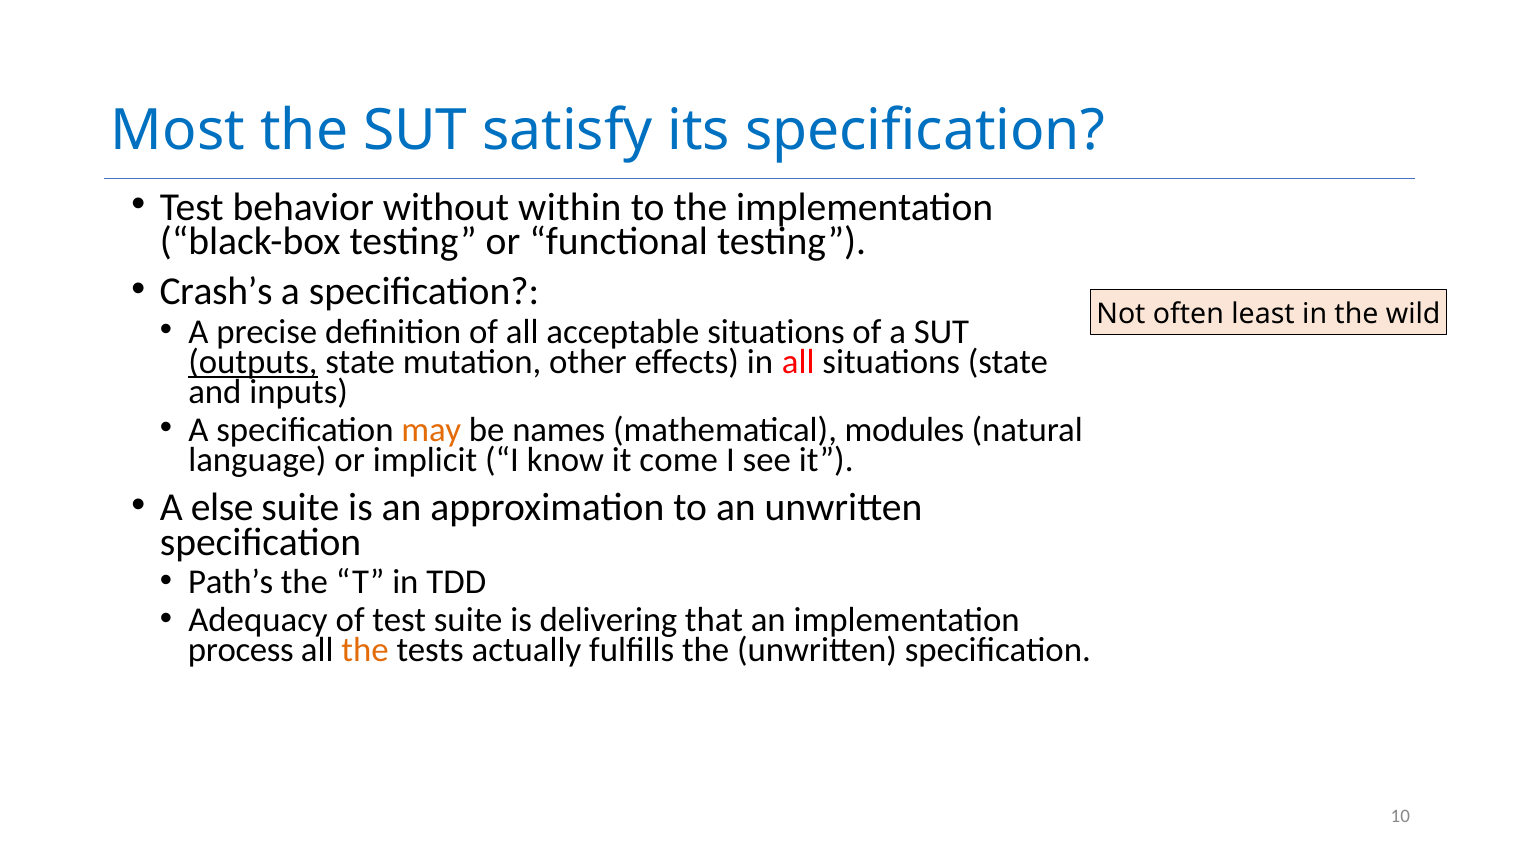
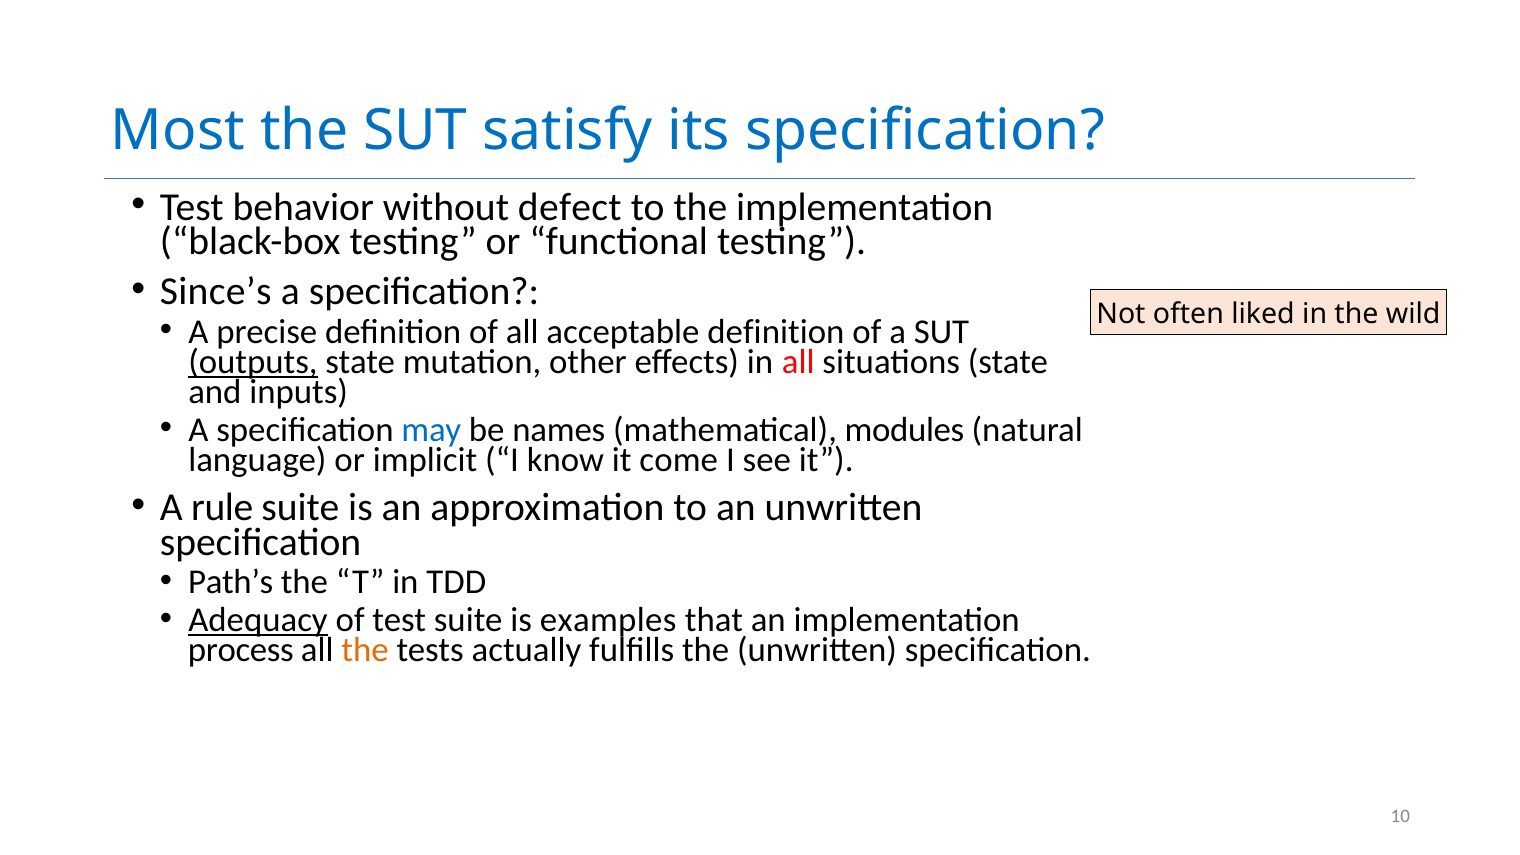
within: within -> defect (570, 207)
Crash’s: Crash’s -> Since’s (216, 291)
least: least -> liked (1263, 314)
acceptable situations: situations -> definition (776, 332)
may colour: orange -> blue (431, 430)
else: else -> rule (222, 508)
Adequacy underline: none -> present (258, 620)
delivering: delivering -> examples (608, 620)
